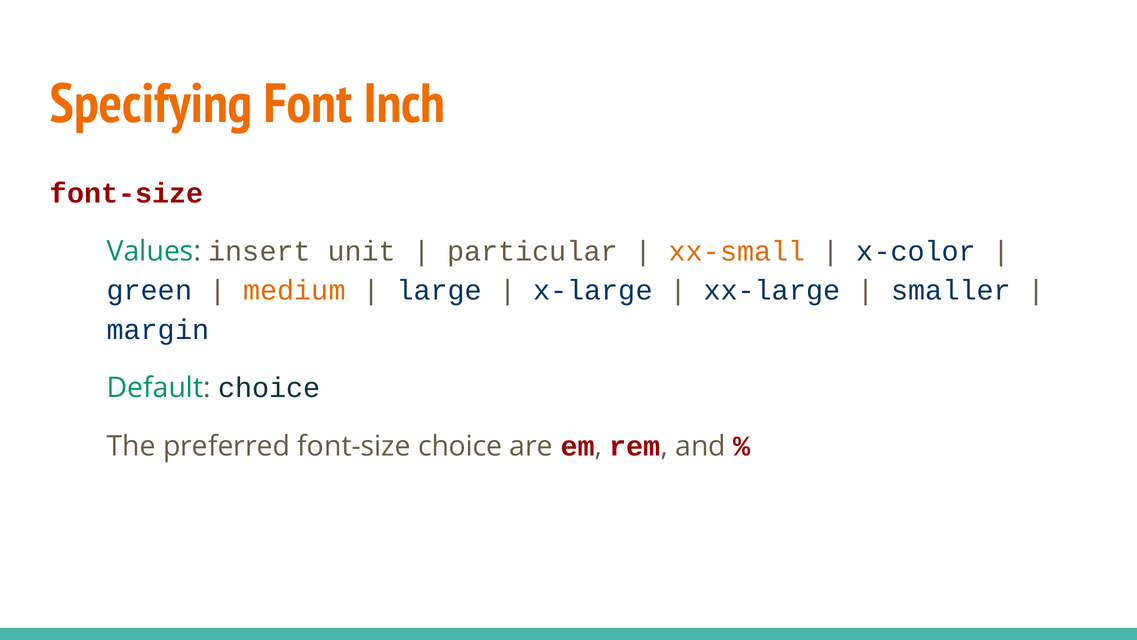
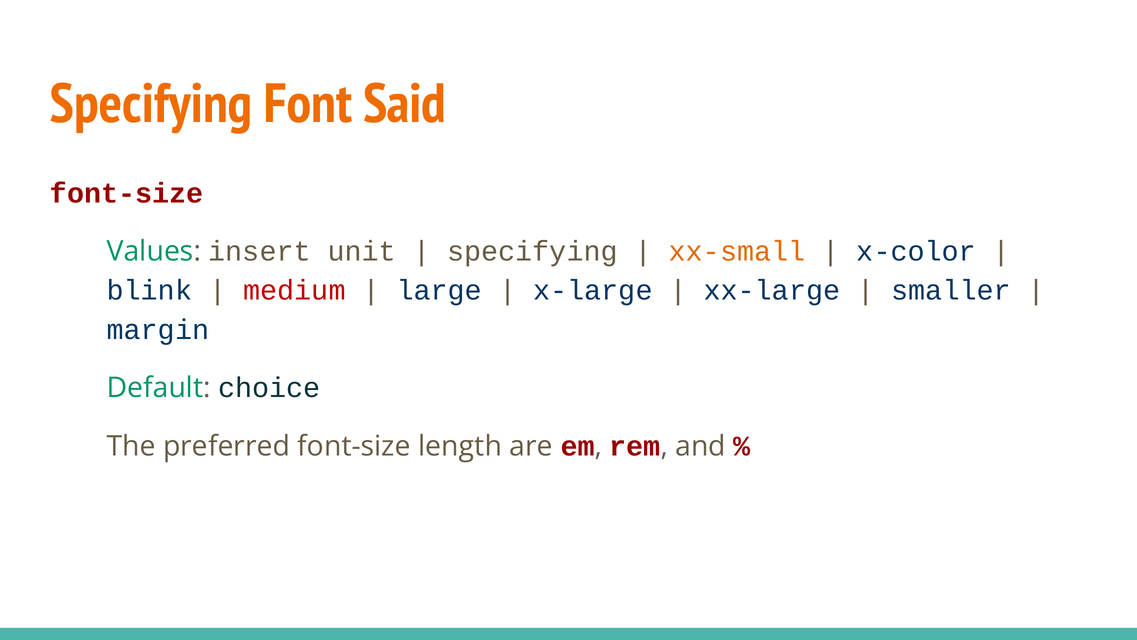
Inch: Inch -> Said (405, 104)
particular: particular -> specifying (532, 251)
green: green -> blink (149, 290)
medium colour: orange -> red (294, 290)
font-size choice: choice -> length (460, 446)
